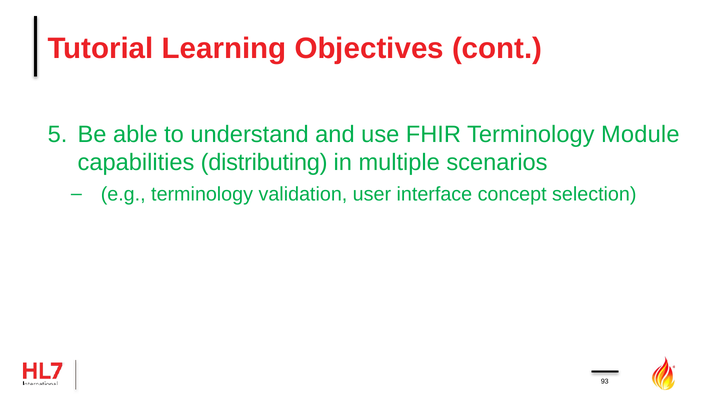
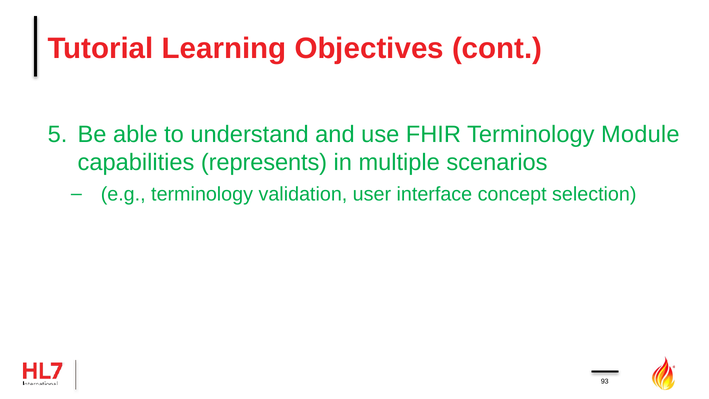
distributing: distributing -> represents (264, 163)
